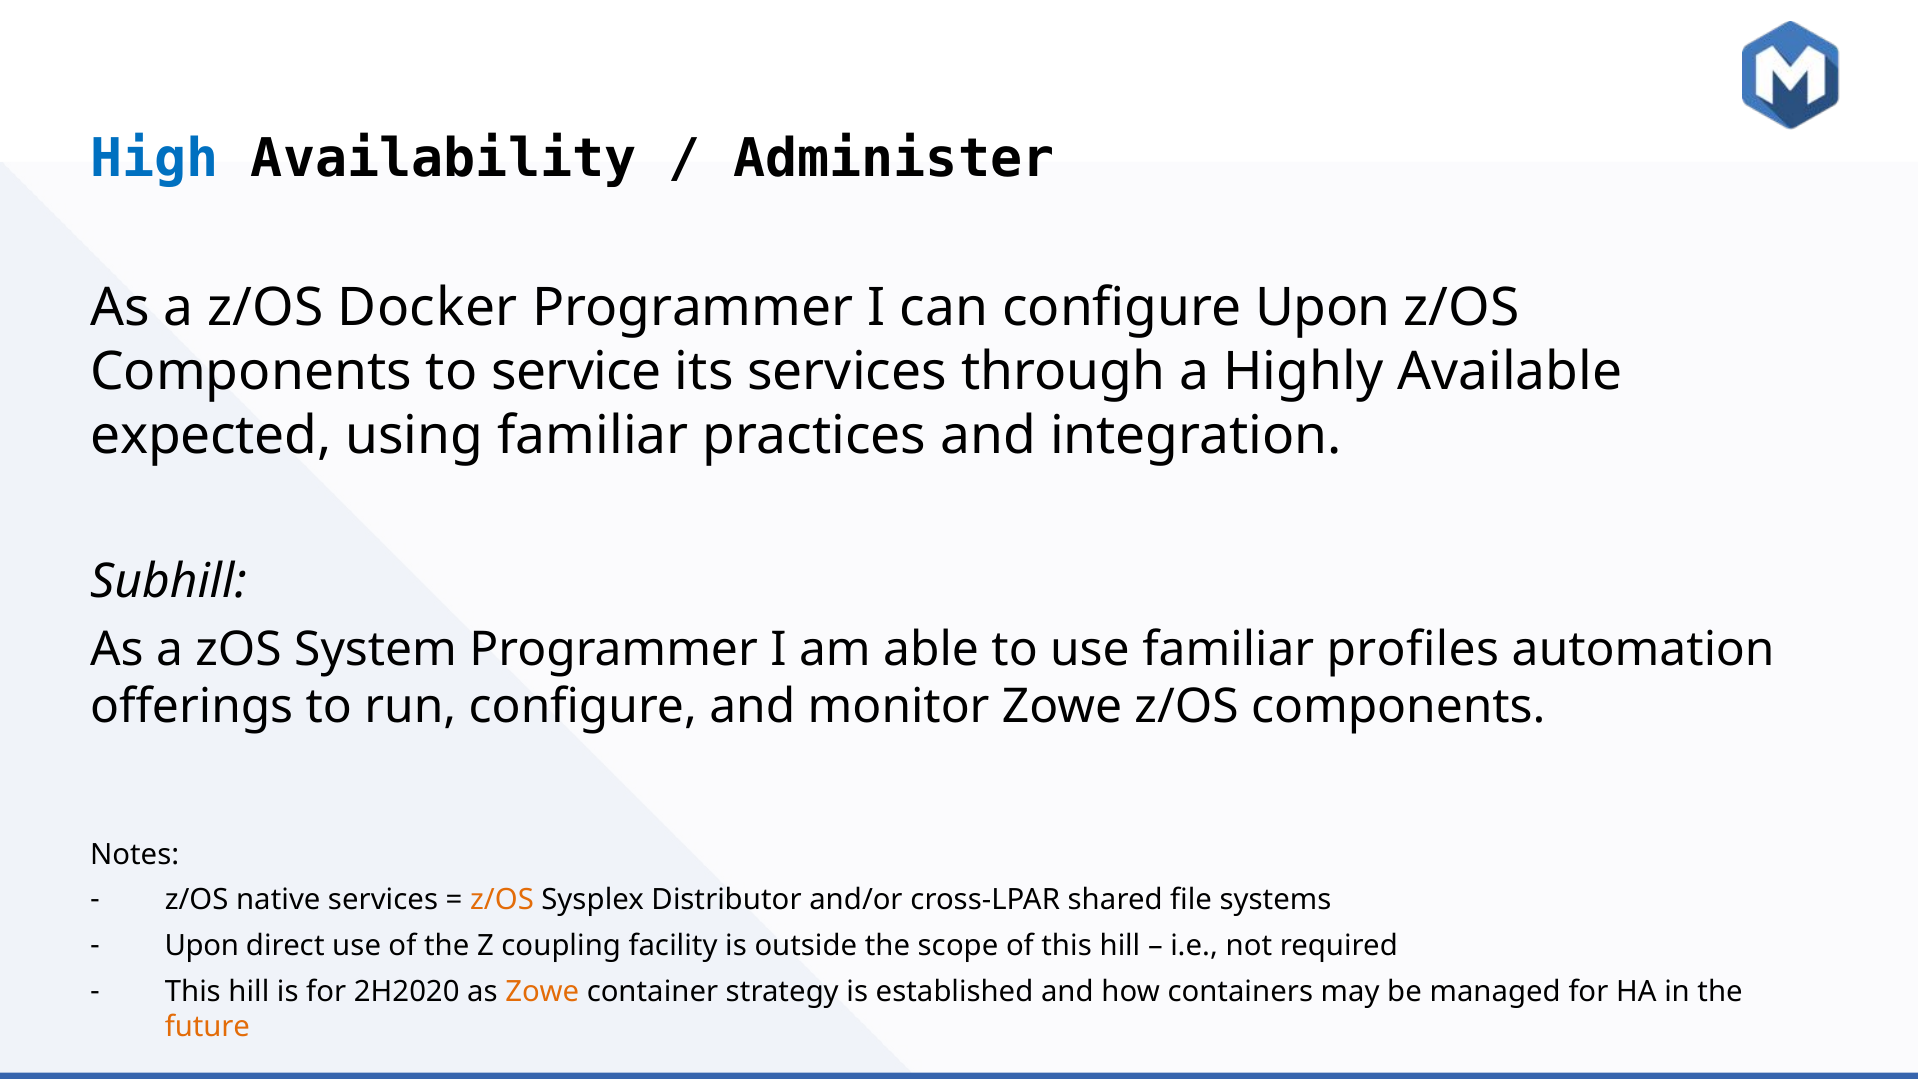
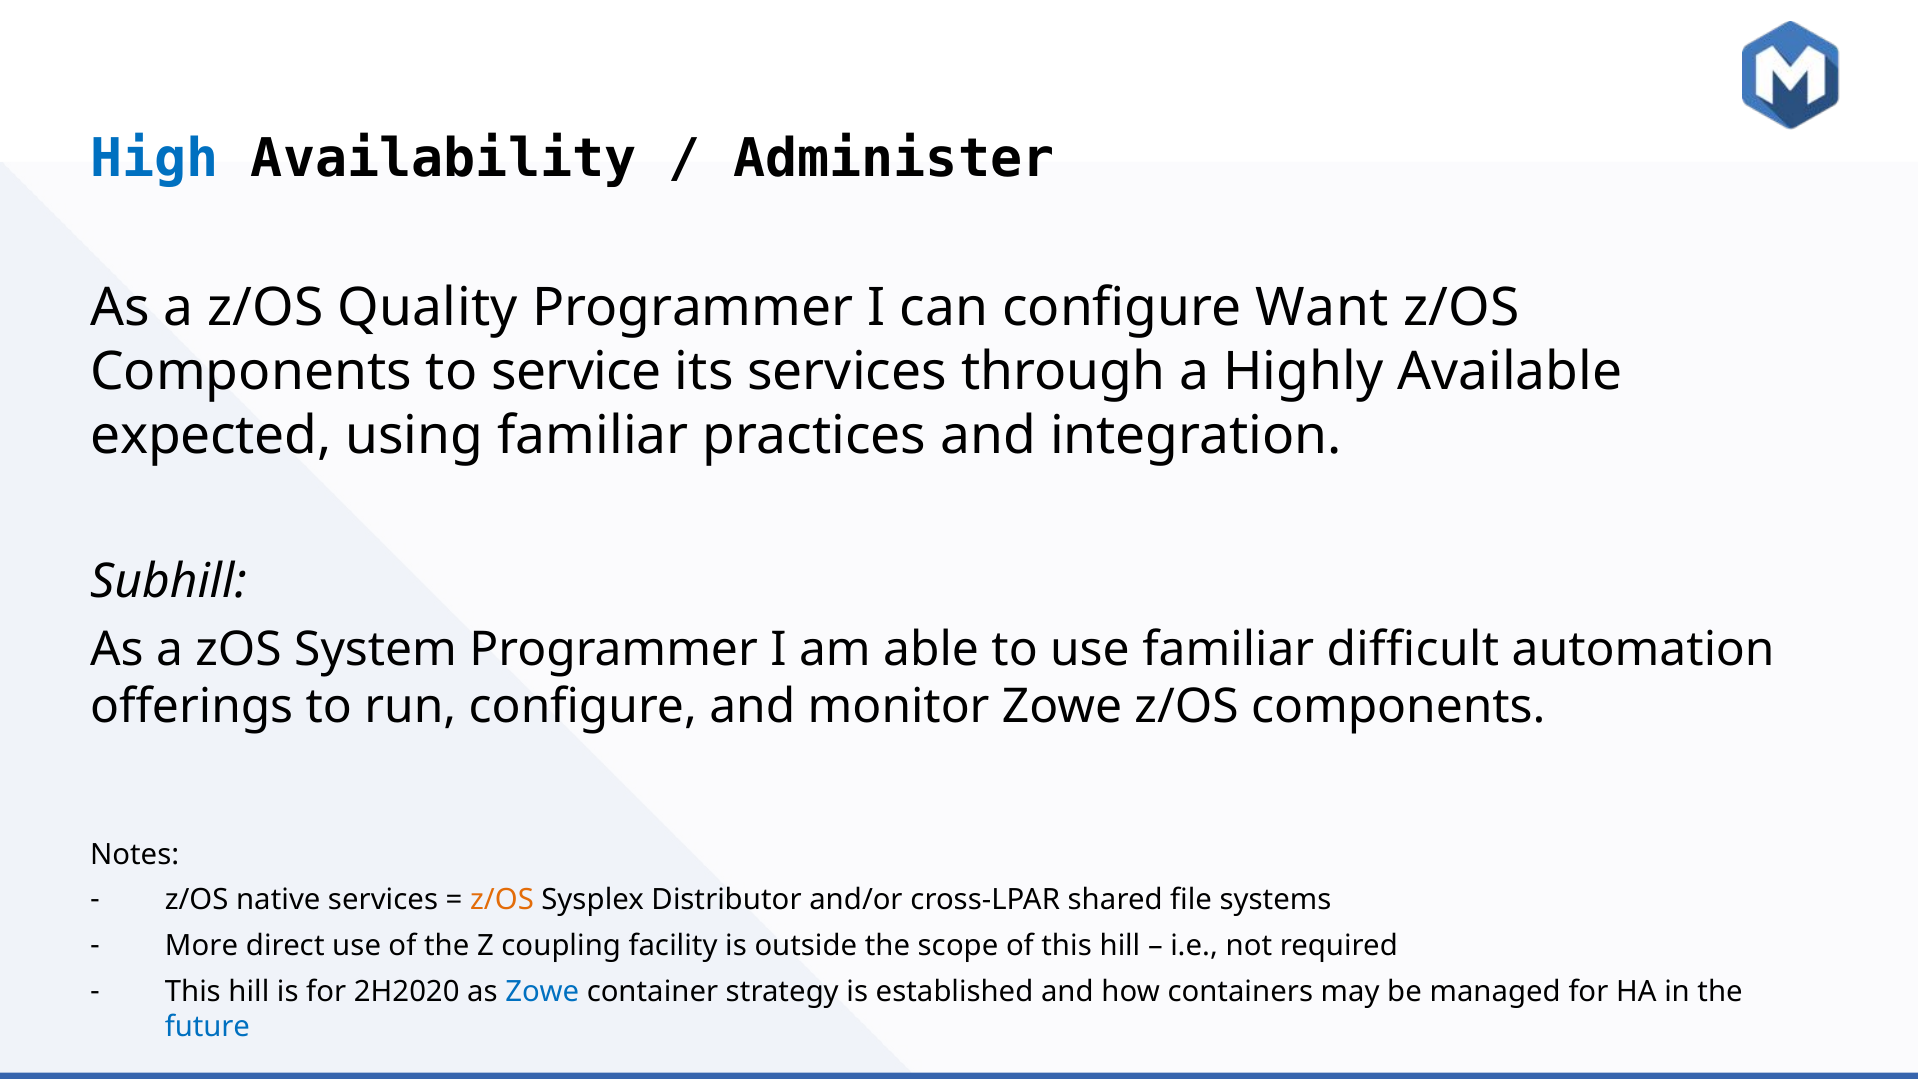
Docker: Docker -> Quality (428, 308)
configure Upon: Upon -> Want (1322, 308)
profiles: profiles -> difficult (1413, 650)
Upon: Upon -> More (201, 946)
Zowe colour: orange -> blue (542, 992)
future colour: orange -> blue (207, 1027)
